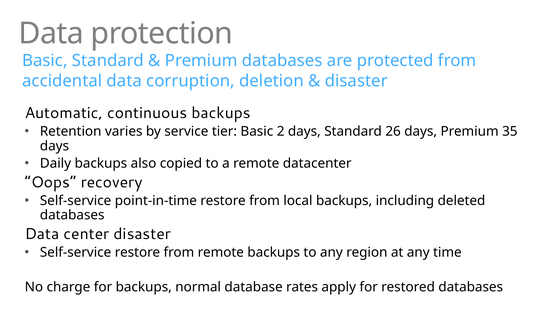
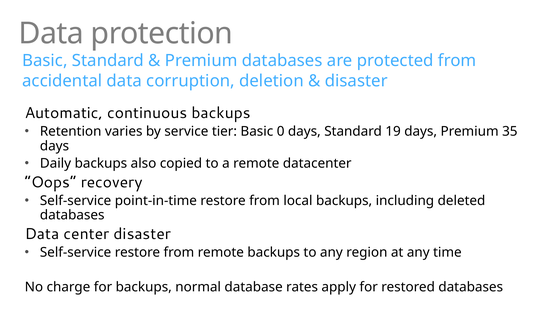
2: 2 -> 0 (281, 132)
26: 26 -> 19 (393, 132)
